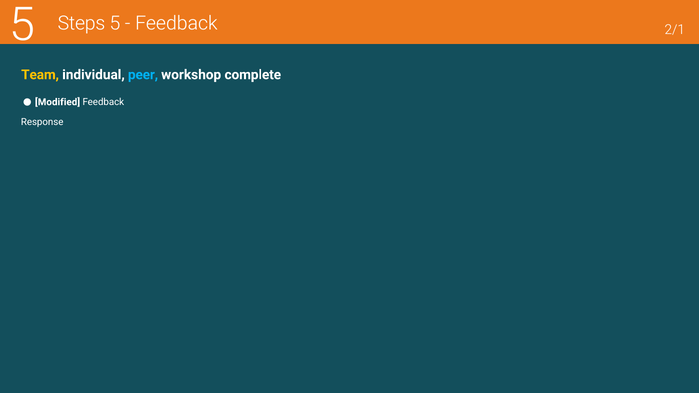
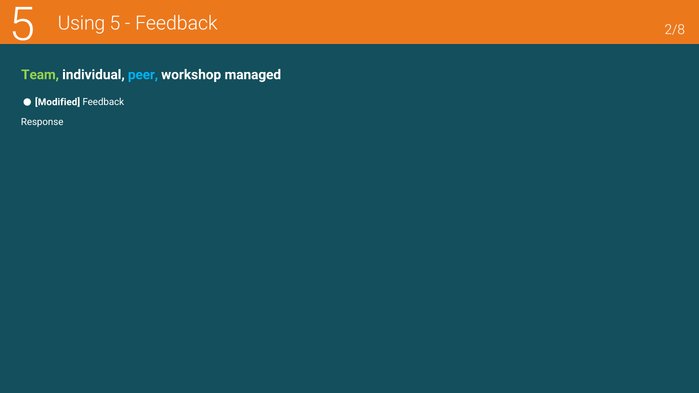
Steps: Steps -> Using (81, 23)
2/1: 2/1 -> 2/8 (675, 30)
Team colour: yellow -> light green (40, 75)
complete: complete -> managed (253, 75)
